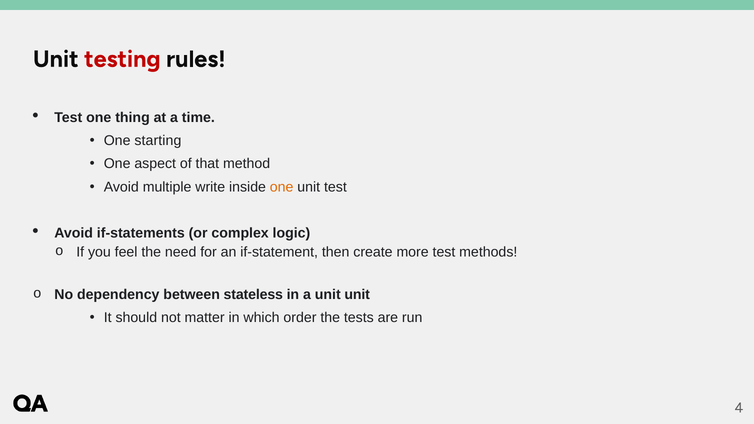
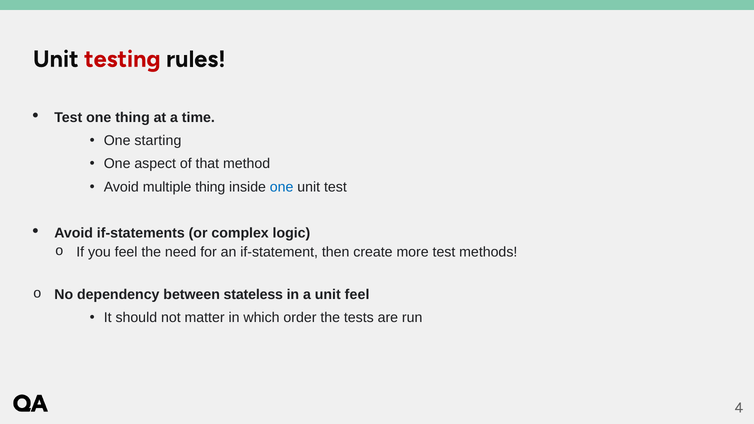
multiple write: write -> thing (210, 187)
one colour: orange -> blue (282, 187)
unit unit: unit -> feel (357, 295)
